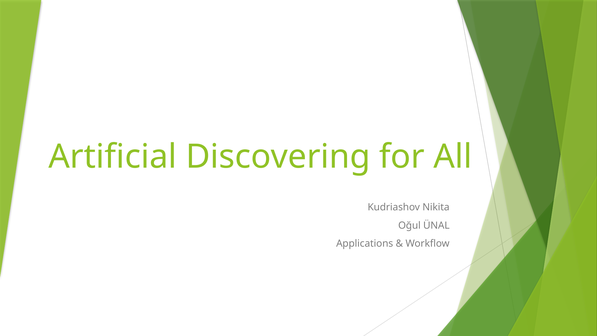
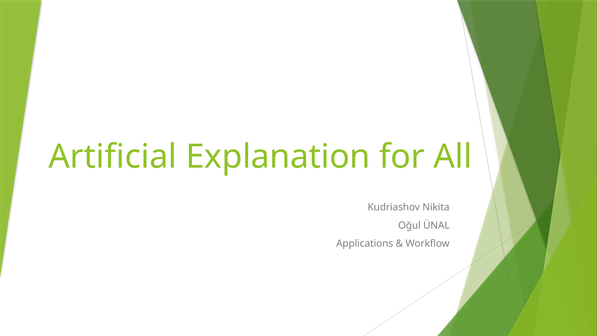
Discovering: Discovering -> Explanation (278, 157)
